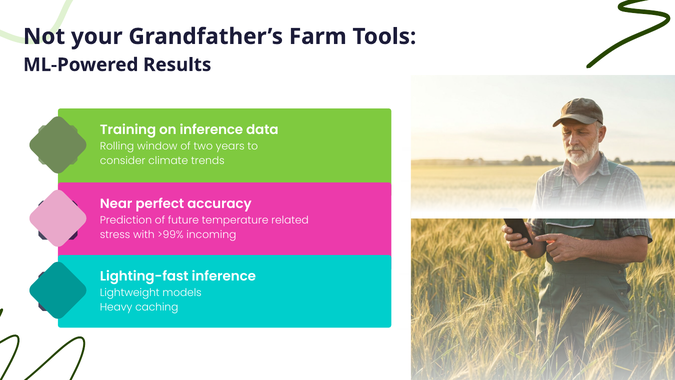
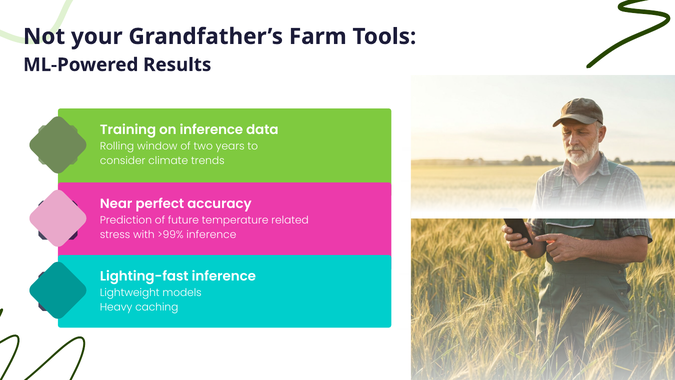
>99% incoming: incoming -> inference (211, 235)
